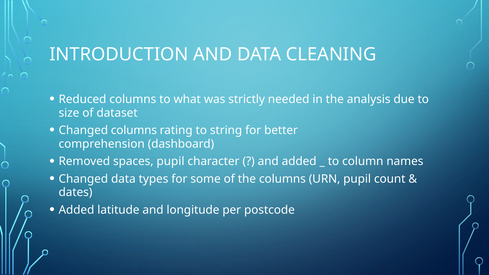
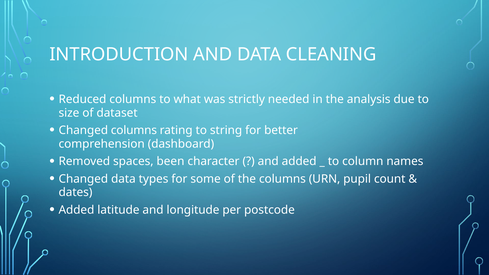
spaces pupil: pupil -> been (170, 161)
